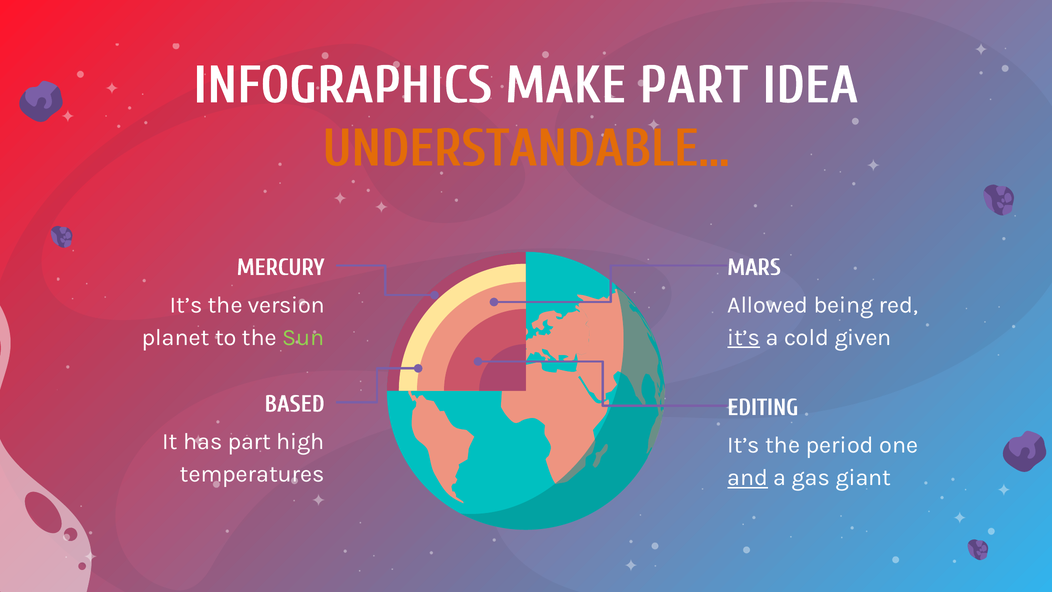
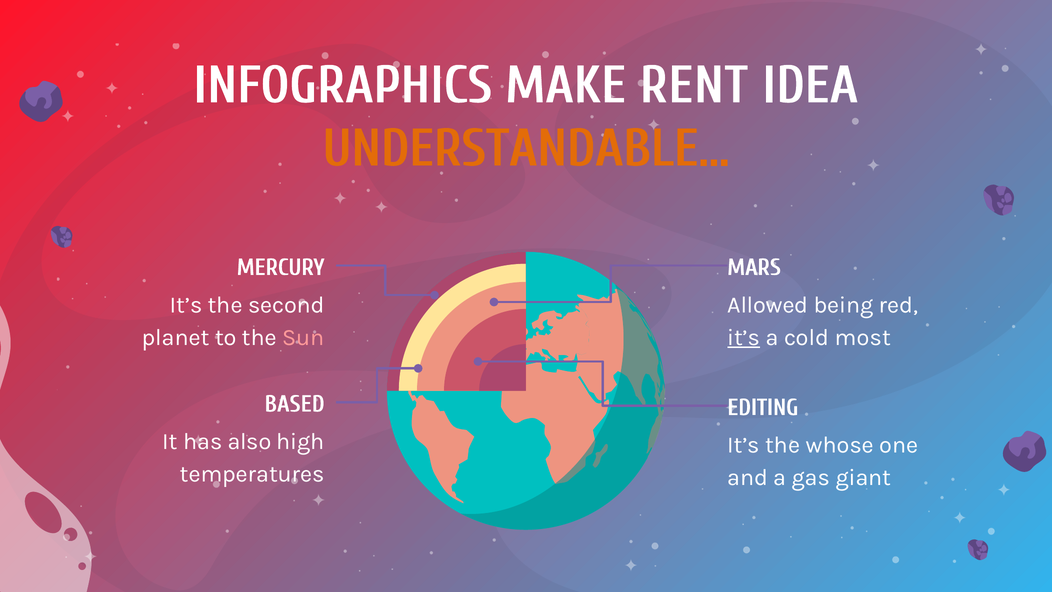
MAKE PART: PART -> RENT (694, 85)
version: version -> second (286, 305)
Sun colour: light green -> pink (303, 337)
given: given -> most (863, 337)
has part: part -> also (249, 442)
period: period -> whose (840, 445)
and underline: present -> none (748, 477)
